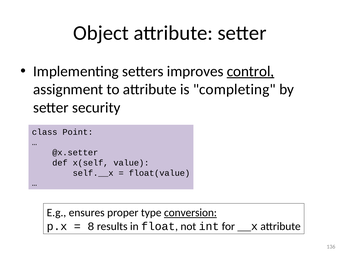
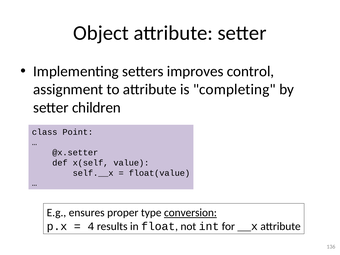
control underline: present -> none (251, 71)
security: security -> children (96, 108)
8: 8 -> 4 (91, 226)
